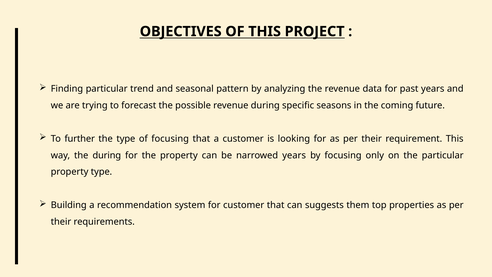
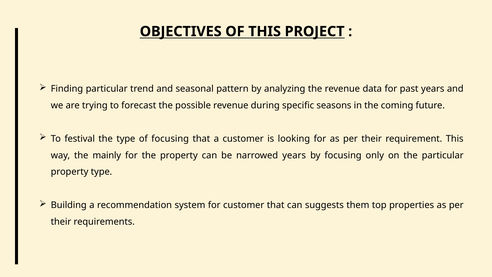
further: further -> festival (80, 139)
the during: during -> mainly (107, 155)
